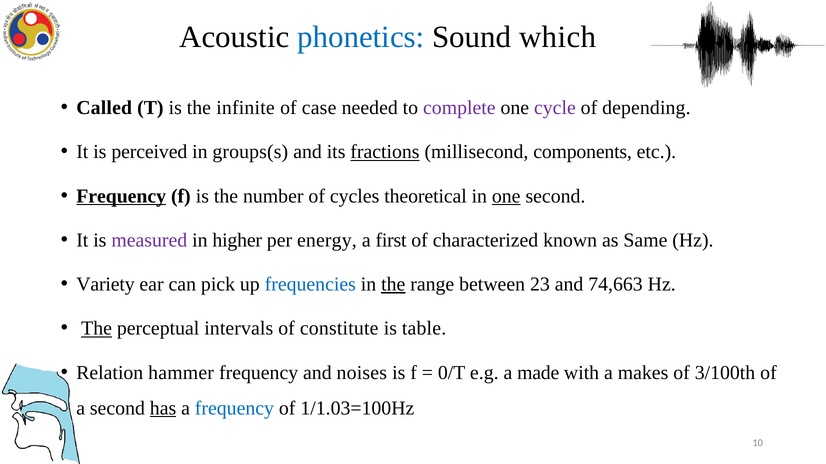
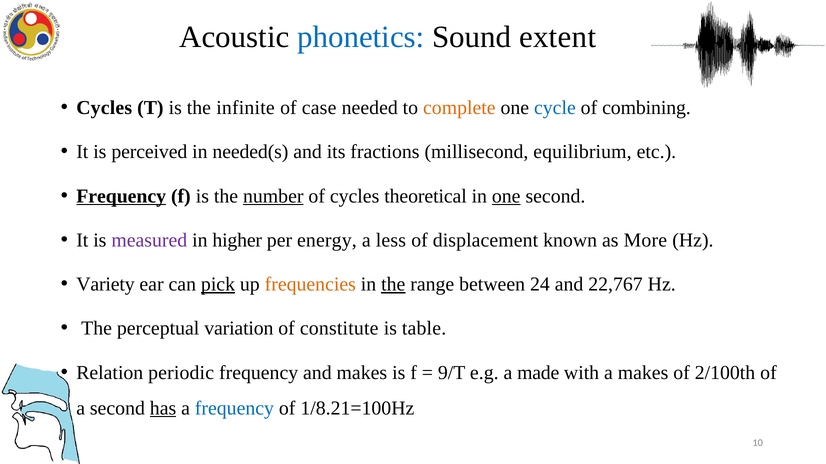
which: which -> extent (558, 37)
Called: Called -> Cycles (104, 108)
complete colour: purple -> orange (459, 108)
cycle colour: purple -> blue (555, 108)
depending: depending -> combining (646, 108)
groups(s: groups(s -> needed(s (250, 152)
fractions underline: present -> none (385, 152)
components: components -> equilibrium (582, 152)
number underline: none -> present (273, 196)
first: first -> less (391, 240)
characterized: characterized -> displacement (485, 240)
Same: Same -> More (645, 240)
pick underline: none -> present (218, 285)
frequencies colour: blue -> orange (310, 285)
23: 23 -> 24 (540, 285)
74,663: 74,663 -> 22,767 (616, 285)
The underline: present -> none (97, 329)
intervals: intervals -> variation (239, 329)
hammer: hammer -> periodic (181, 373)
and noises: noises -> makes (362, 373)
0/T: 0/T -> 9/T (452, 373)
3/100th: 3/100th -> 2/100th (725, 373)
1/1.03=100Hz: 1/1.03=100Hz -> 1/8.21=100Hz (357, 409)
